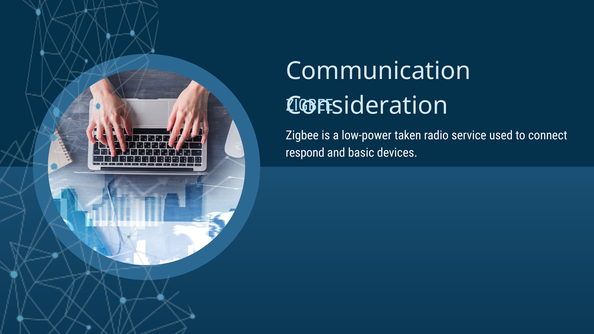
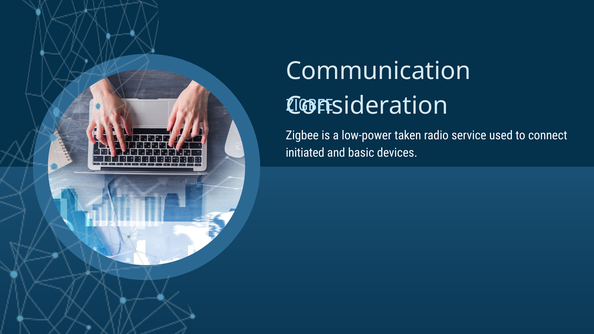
respond: respond -> initiated (305, 153)
